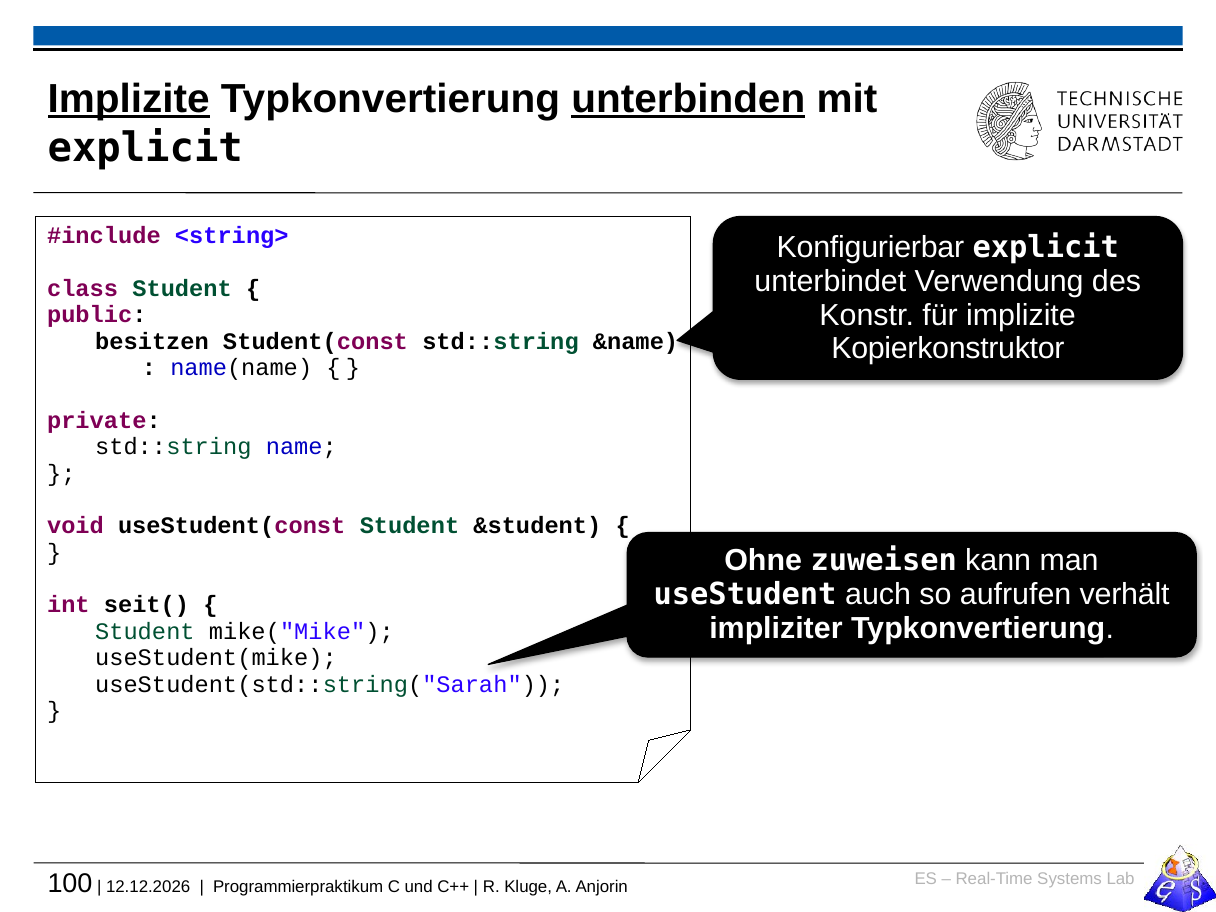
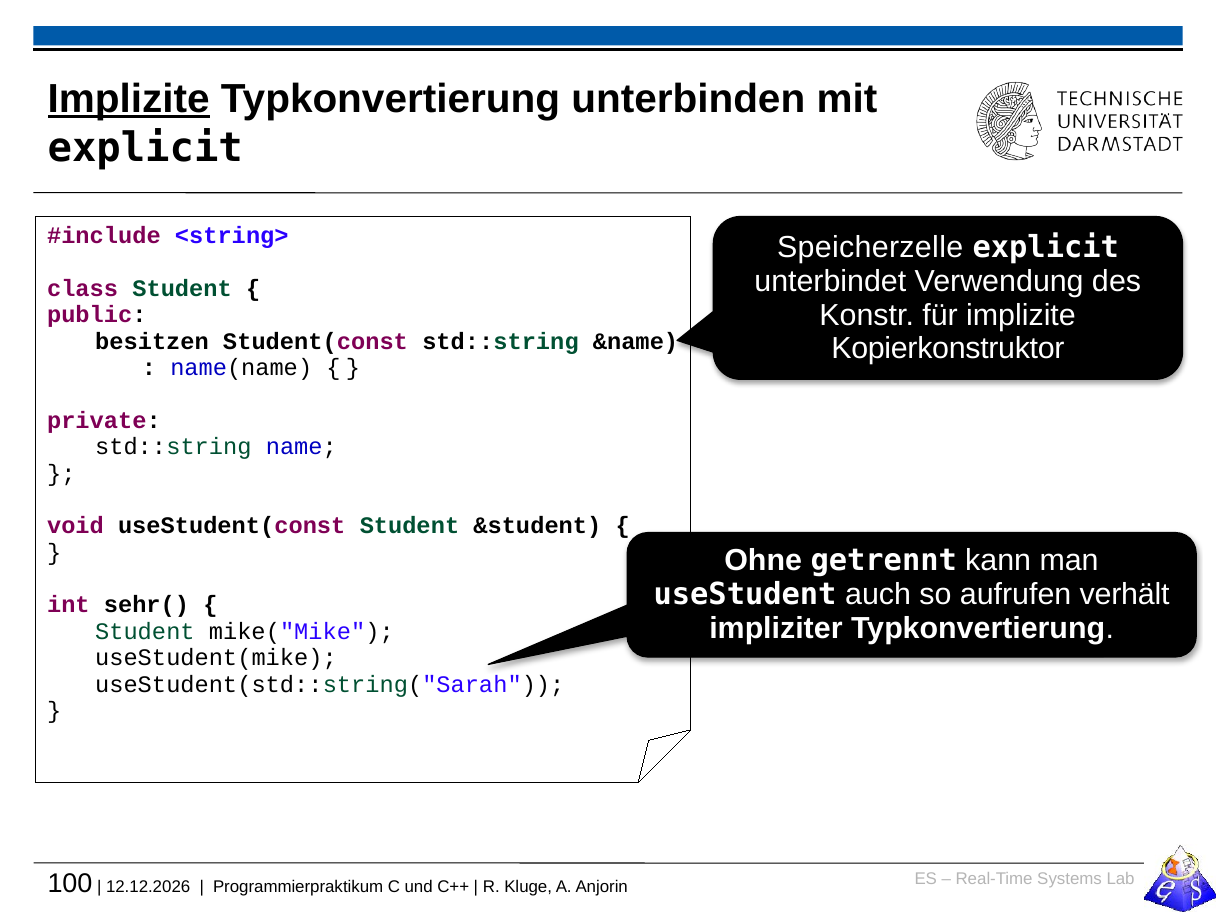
unterbinden underline: present -> none (688, 99)
Konfigurierbar: Konfigurierbar -> Speicherzelle (870, 247)
zuweisen: zuweisen -> getrennt (884, 561)
seit(: seit( -> sehr( (146, 605)
